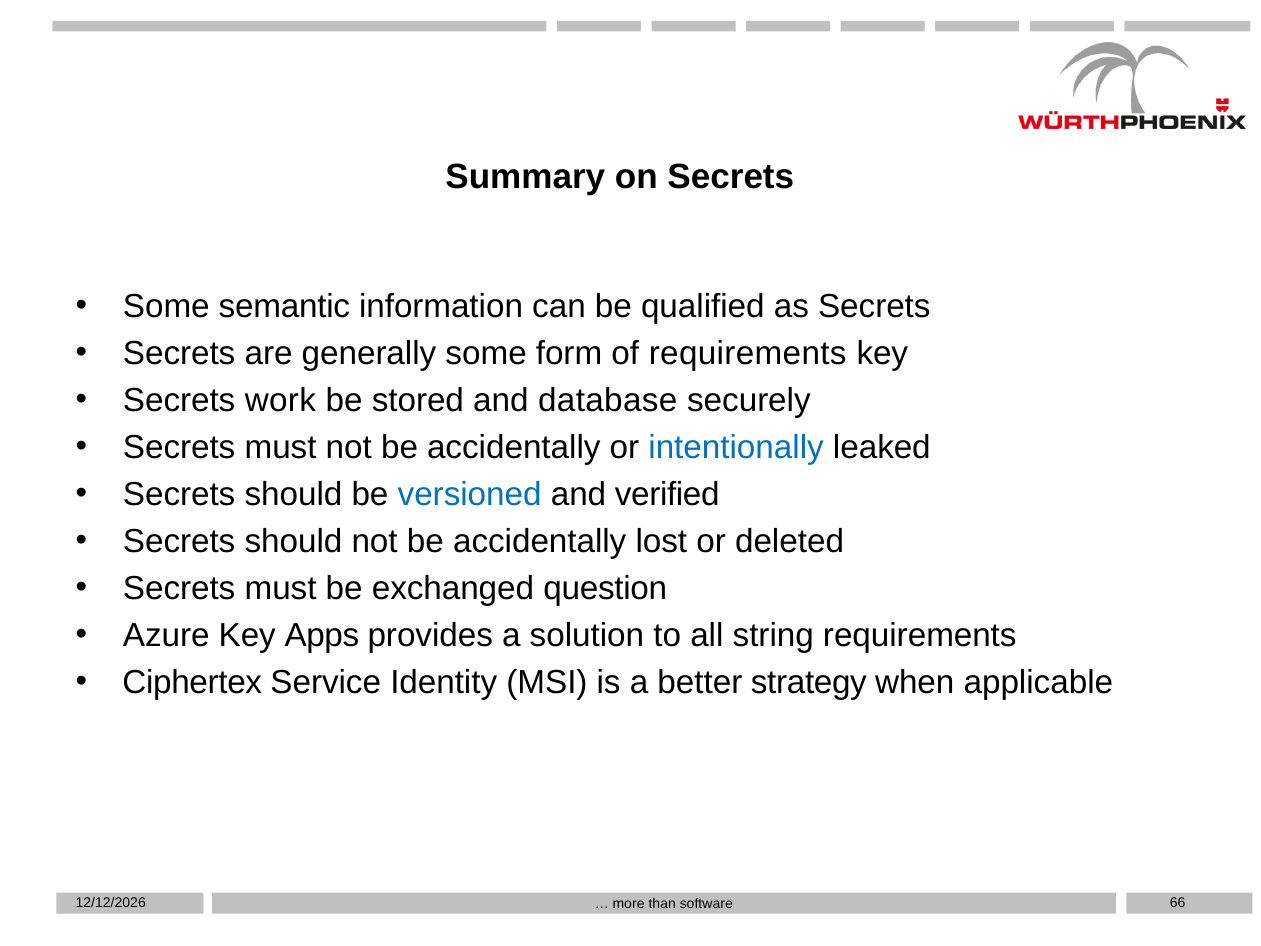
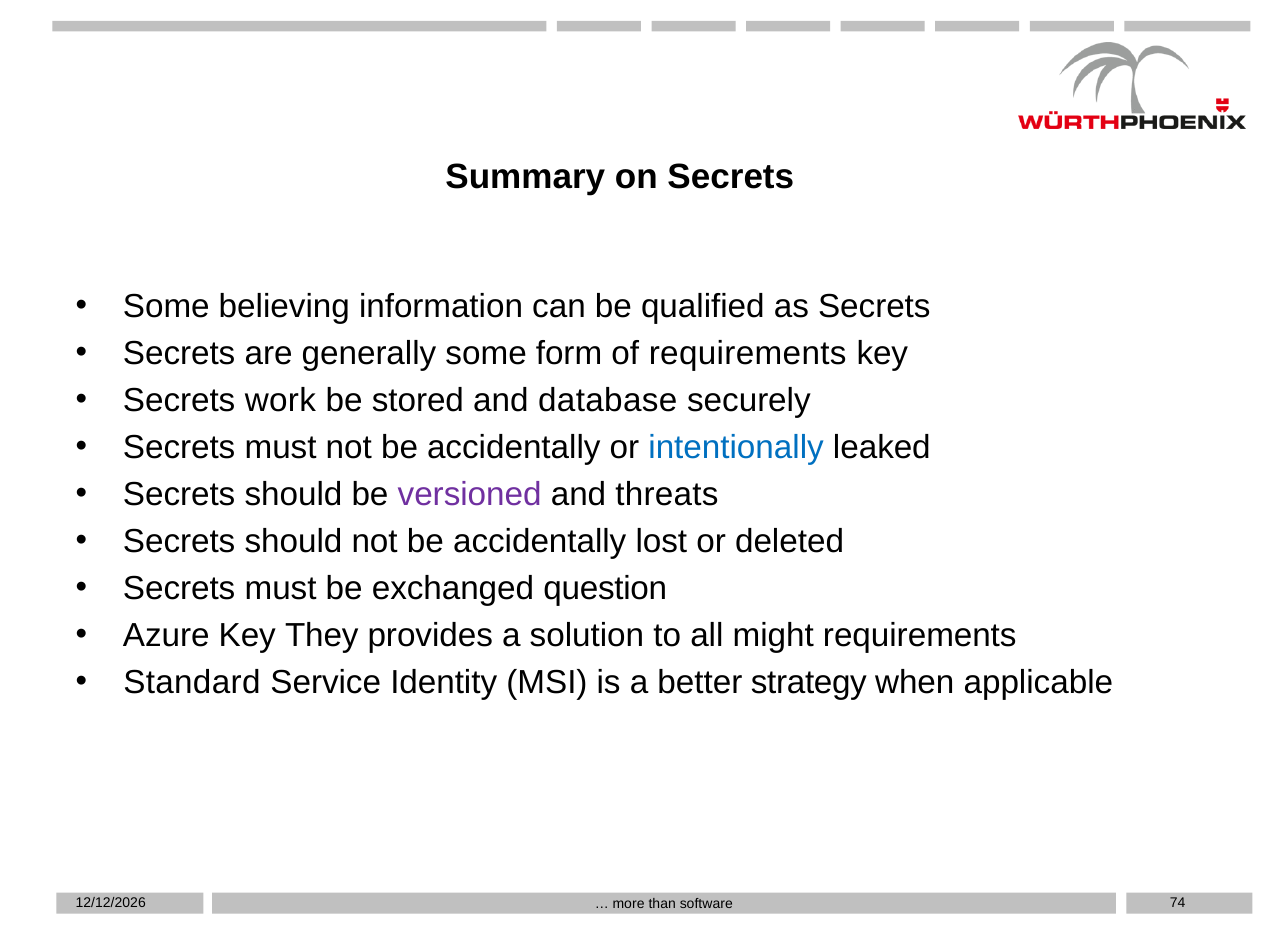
semantic: semantic -> believing (284, 307)
versioned colour: blue -> purple (470, 494)
verified: verified -> threats (667, 494)
Apps: Apps -> They (322, 635)
string: string -> might (773, 635)
Ciphertex: Ciphertex -> Standard (192, 682)
66: 66 -> 74 (1178, 903)
